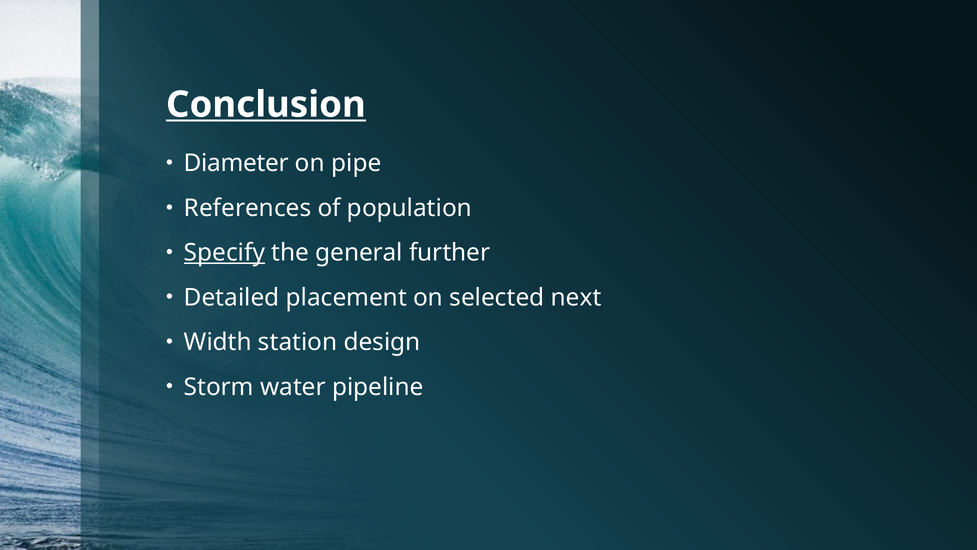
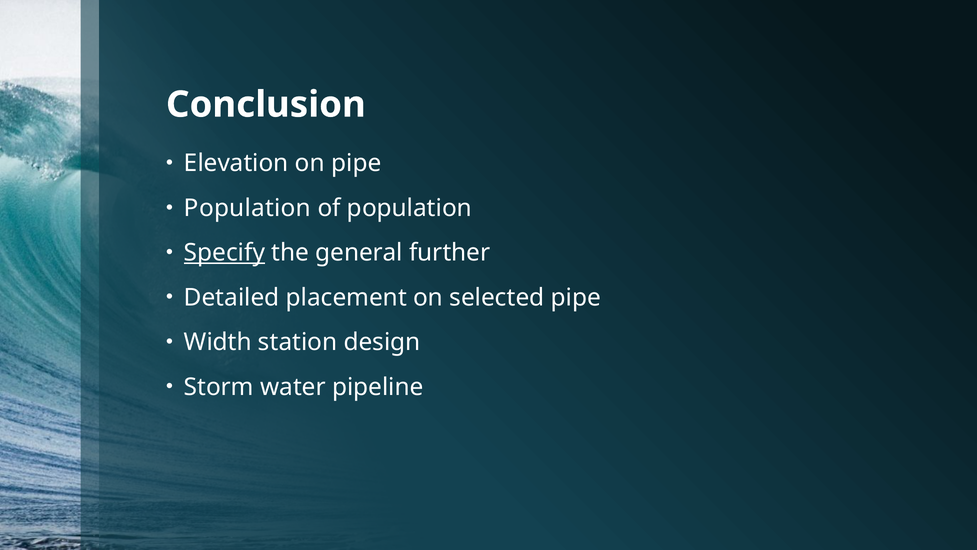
Conclusion underline: present -> none (266, 105)
Diameter: Diameter -> Elevation (236, 163)
References: References -> Population (247, 208)
selected next: next -> pipe (576, 297)
